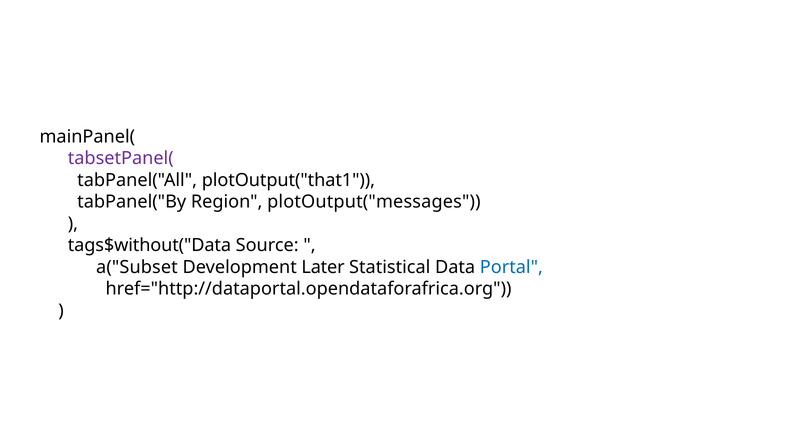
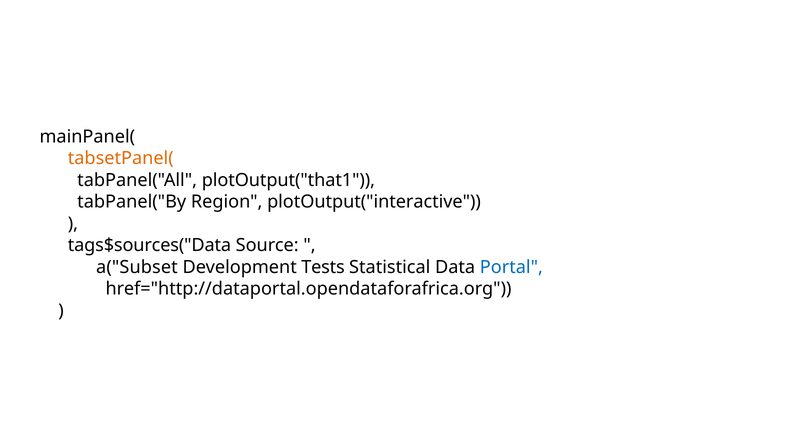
tabsetPanel( colour: purple -> orange (121, 158)
plotOutput("messages: plotOutput("messages -> plotOutput("interactive (374, 202)
tags$without("Data: tags$without("Data -> tags$sources("Data (149, 245)
Later: Later -> Tests (323, 267)
